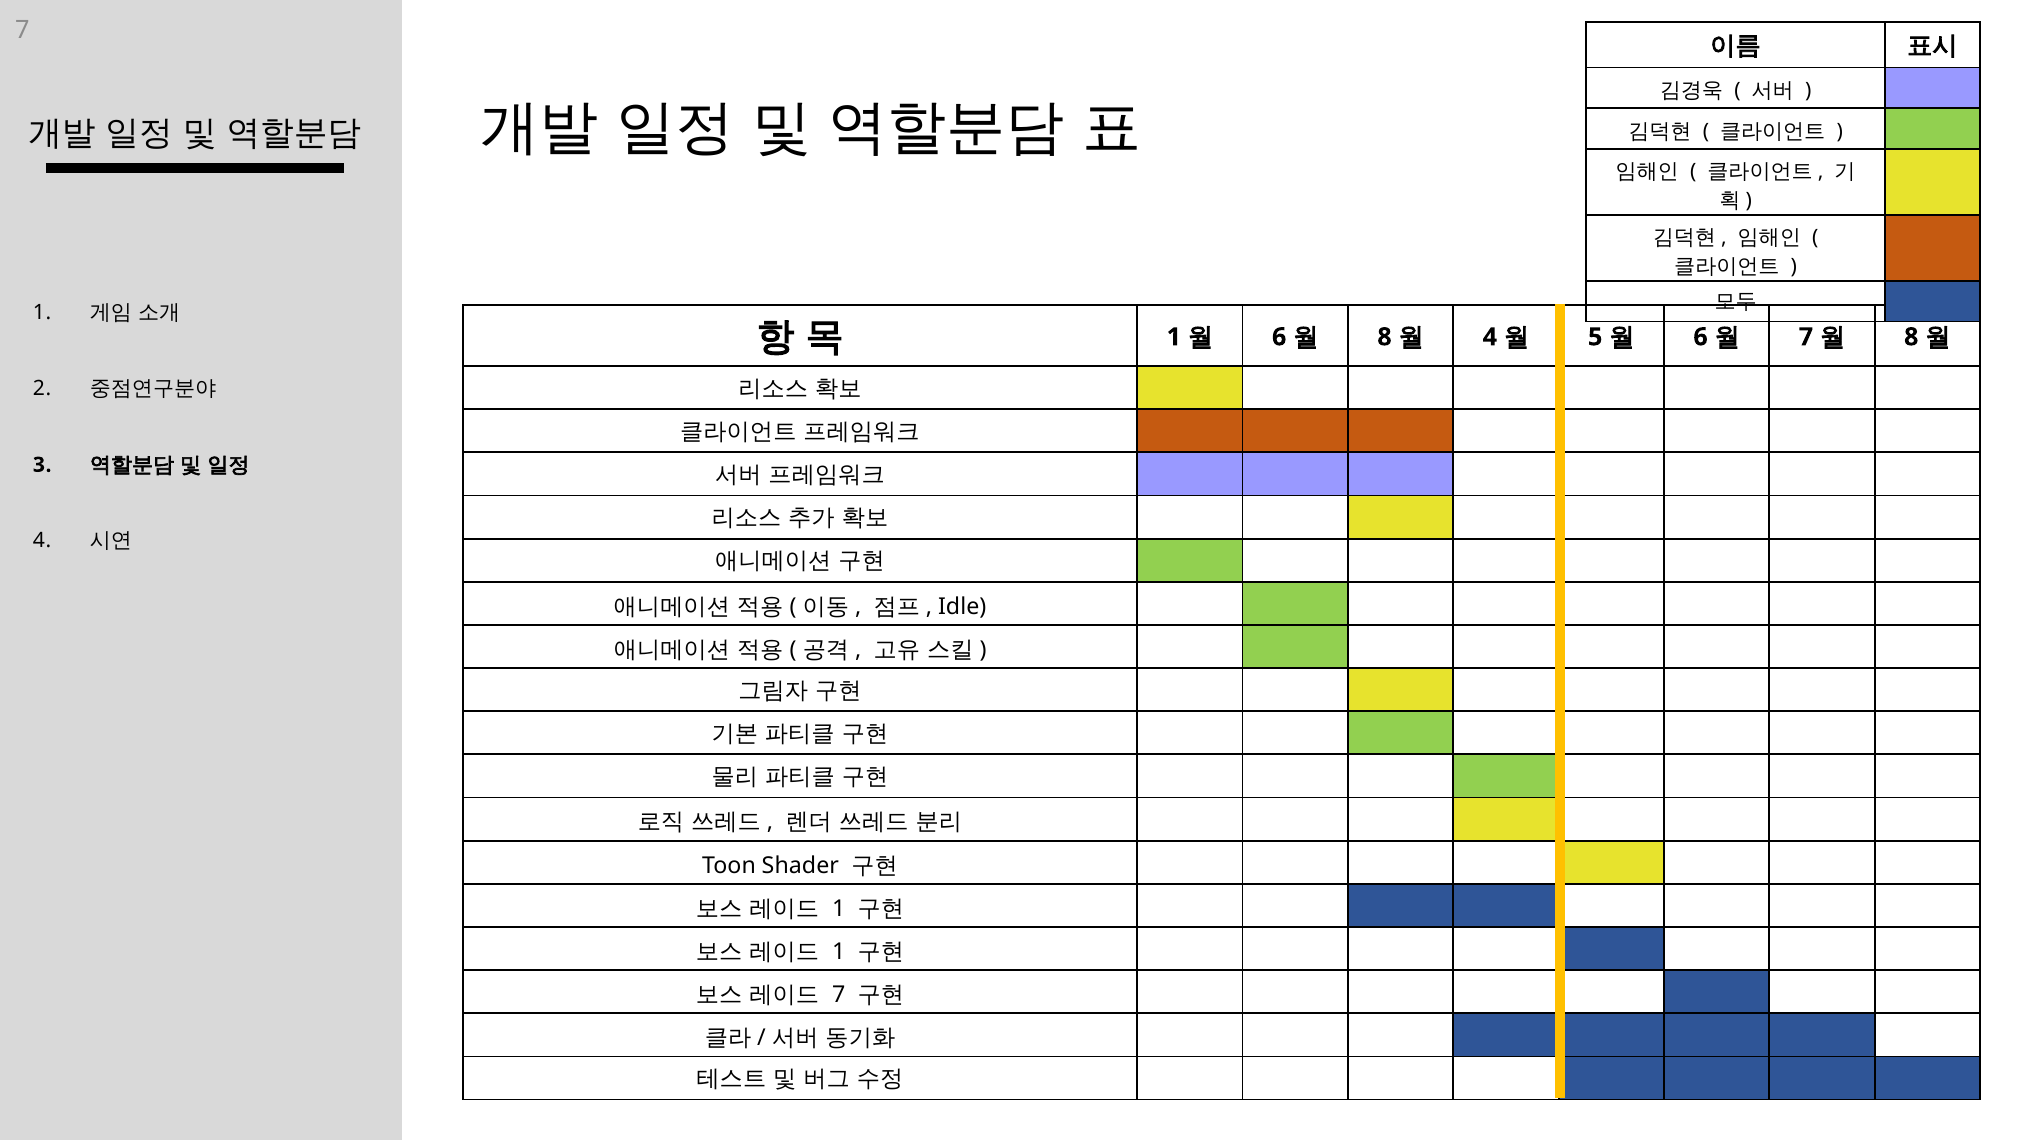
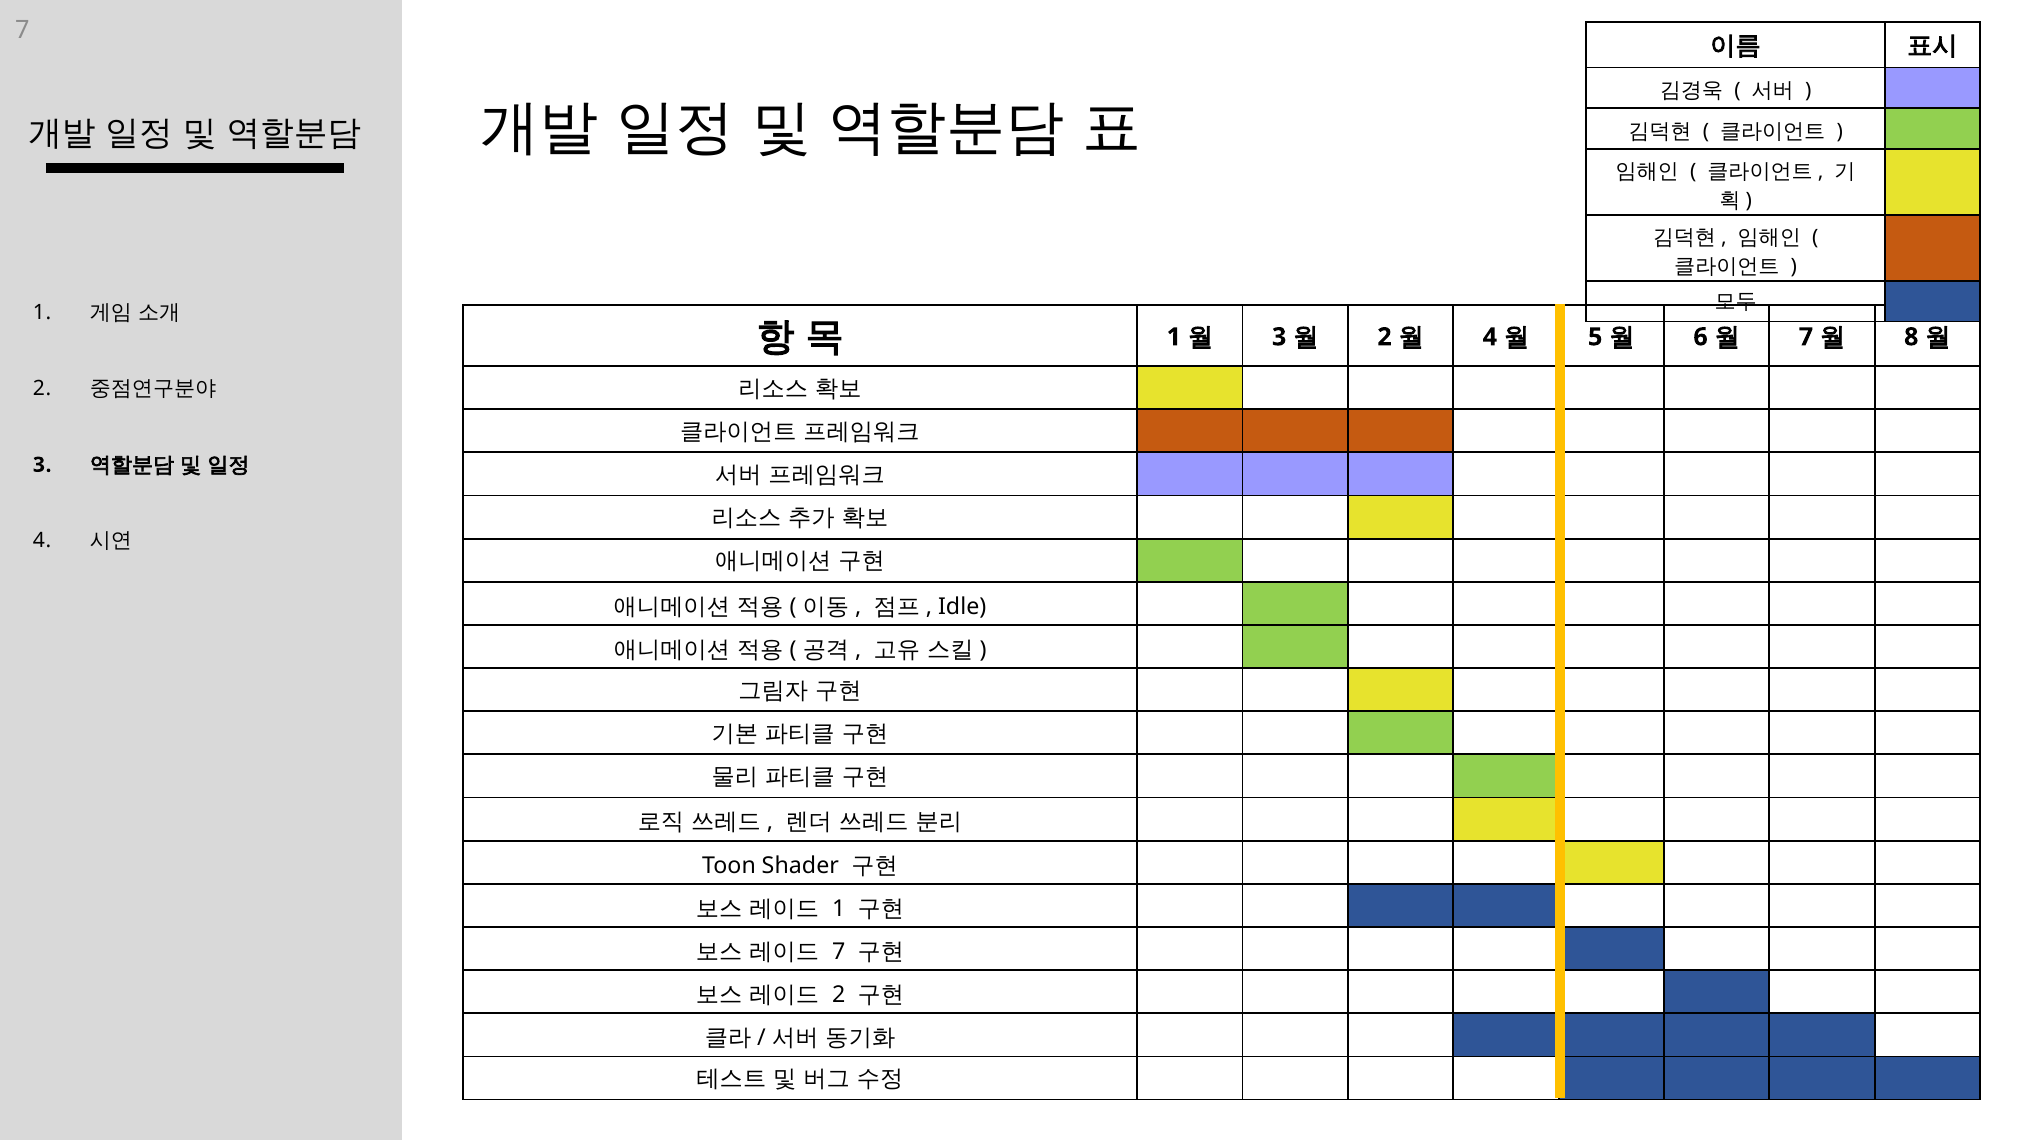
6: 6 -> 3 (1279, 337)
8: 8 -> 2 (1385, 337)
1: 1 -> 7 (839, 951)
7: 7 -> 2 (839, 994)
